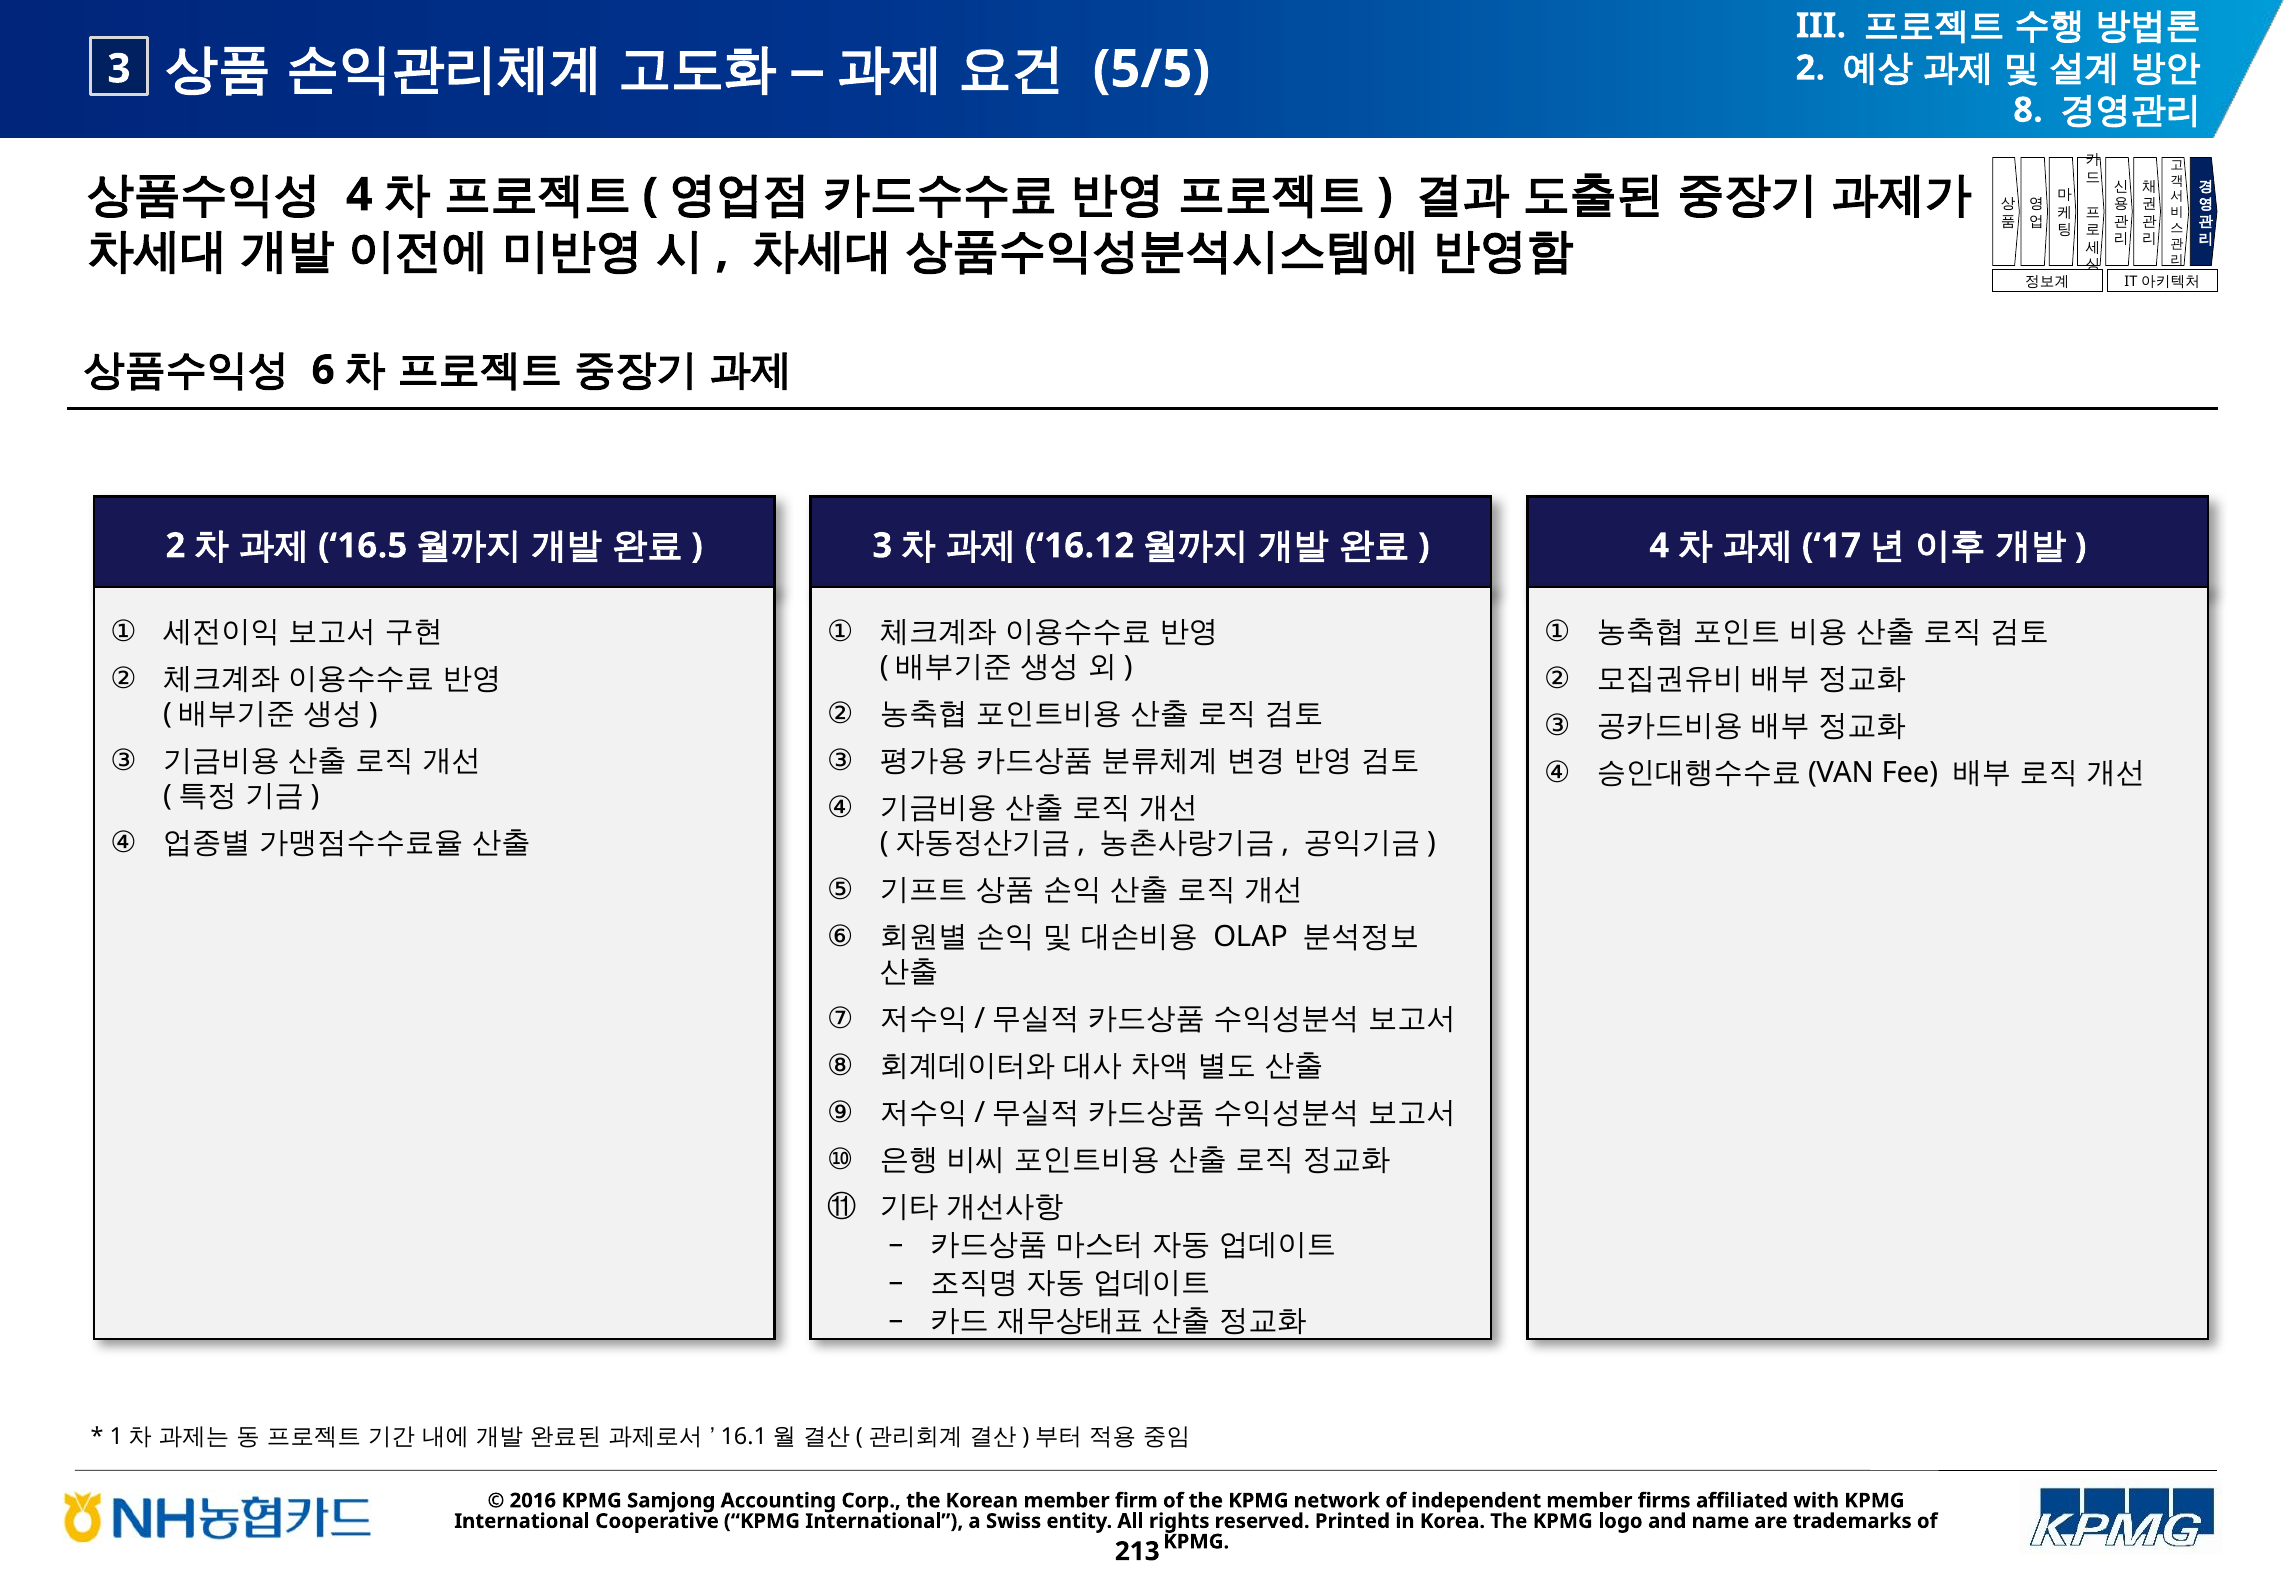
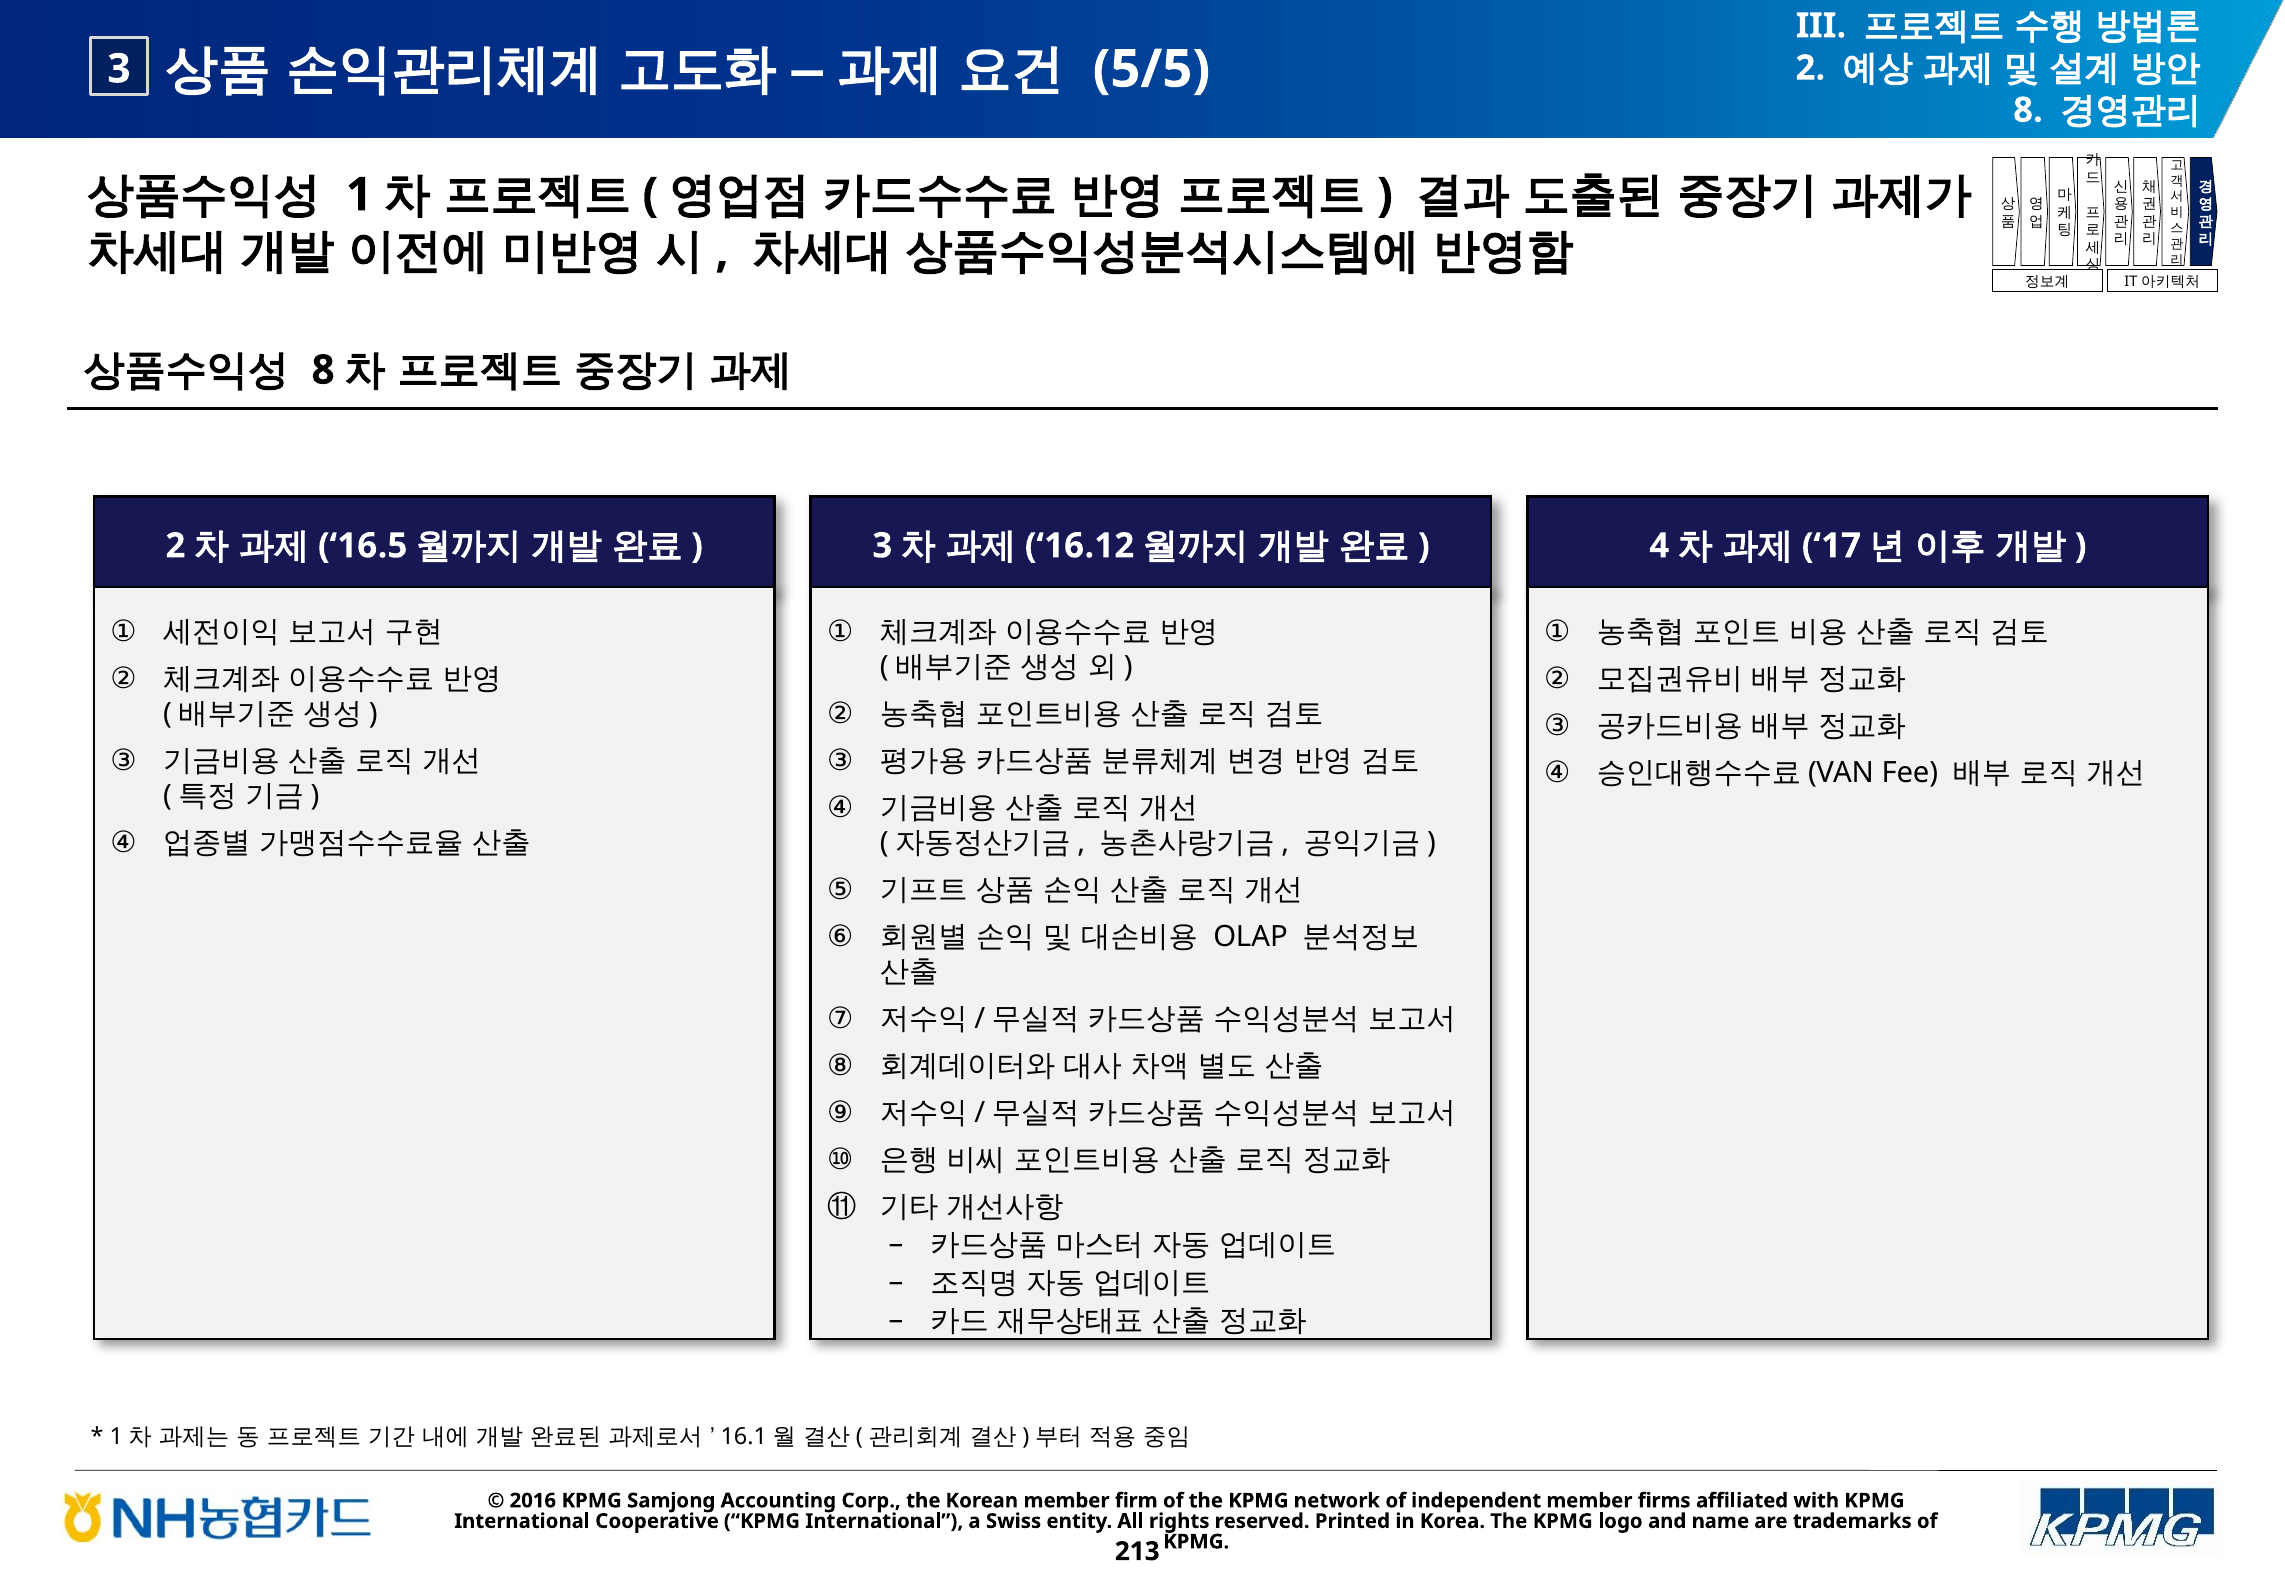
4: 4 -> 1 (359, 195)
6: 6 -> 8 (323, 370)
